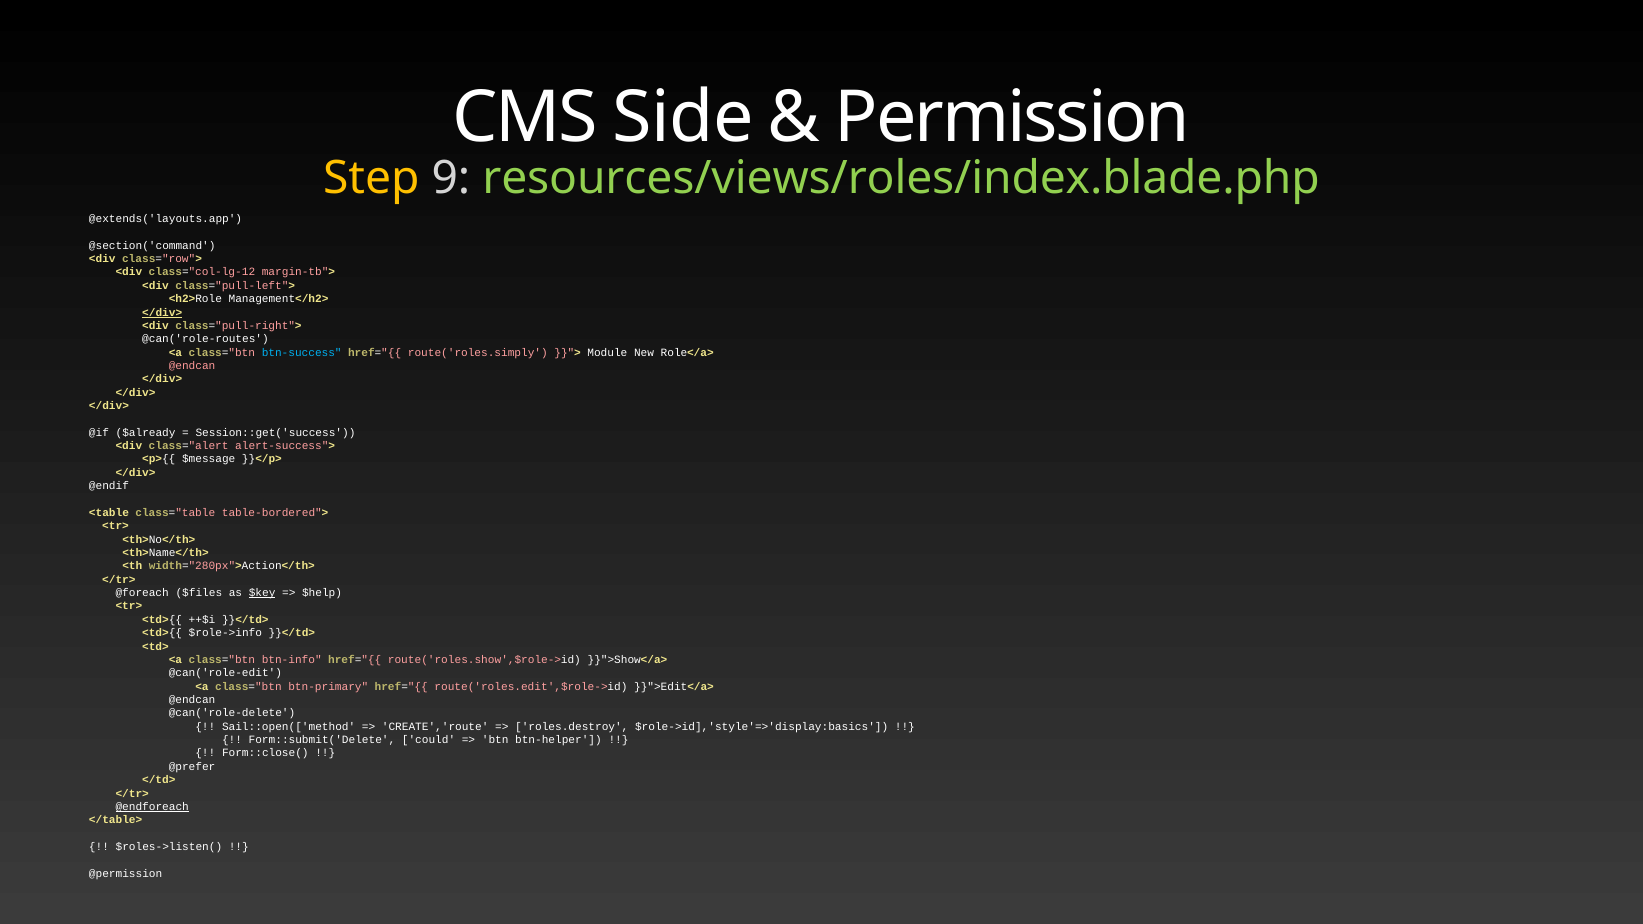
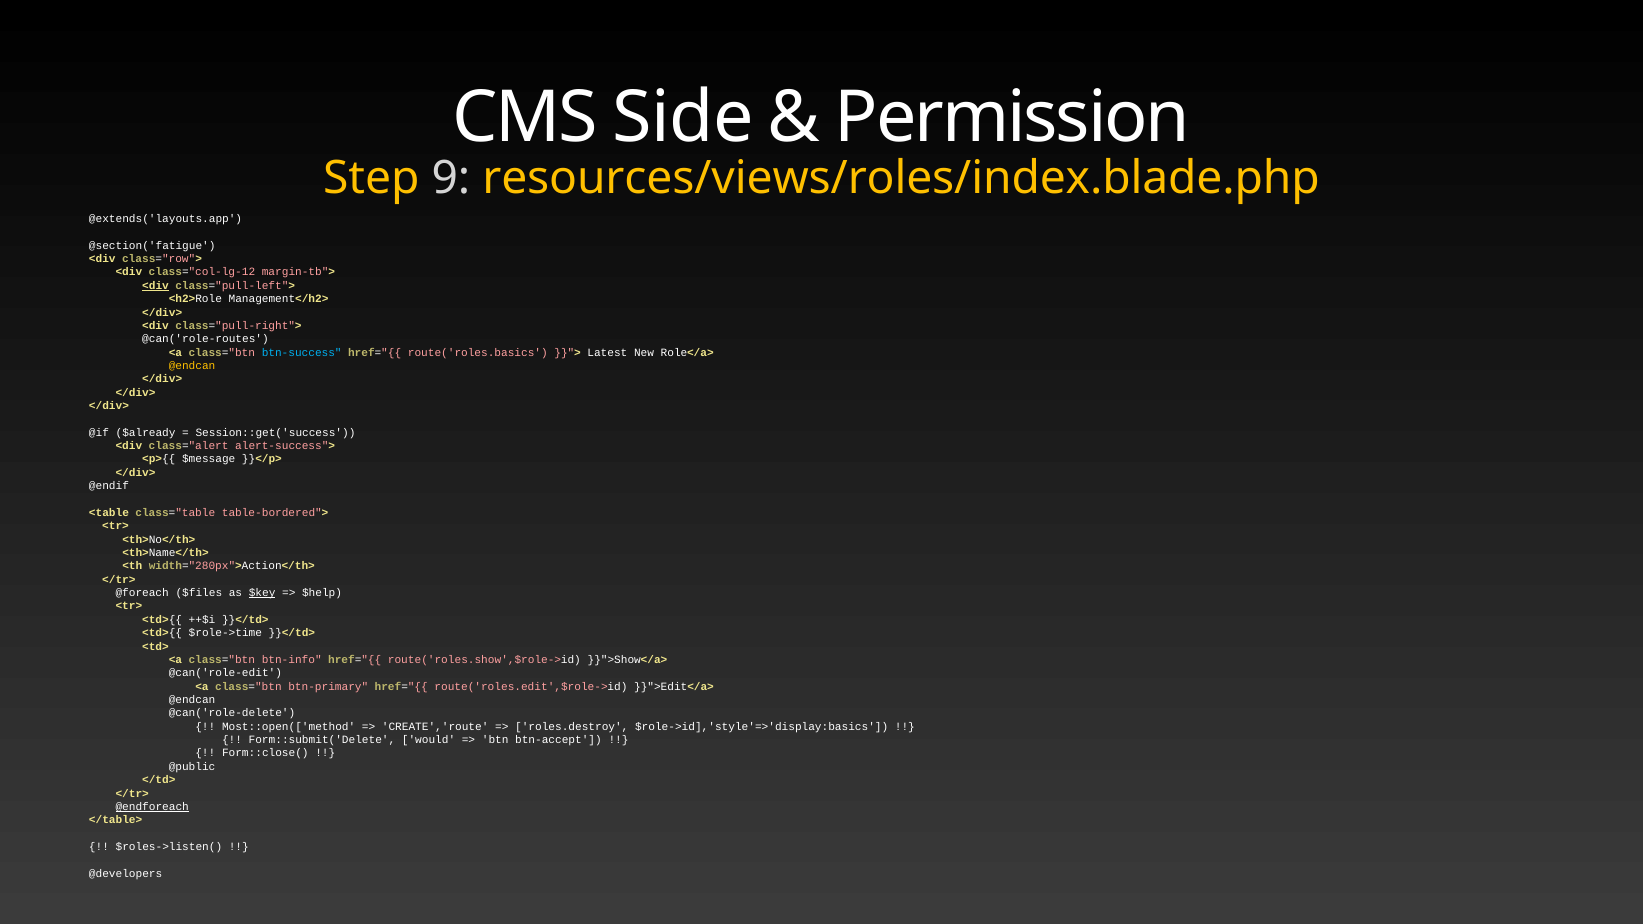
resources/views/roles/index.blade.php colour: light green -> yellow (901, 178)
@section('command: @section('command -> @section('fatigue (152, 246)
<div underline: none -> present (156, 286)
</div> underline: present -> none (162, 312)
route('roles.simply: route('roles.simply -> route('roles.basics (478, 352)
Module: Module -> Latest (607, 352)
@endcan colour: pink -> yellow (192, 366)
$role->info: $role->info -> $role->time (225, 633)
Sail::open(['method: Sail::open(['method -> Most::open(['method (289, 727)
could: could -> would (429, 740)
btn-helper: btn-helper -> btn-accept (559, 740)
@prefer: @prefer -> @public (192, 767)
@permission: @permission -> @developers (126, 874)
